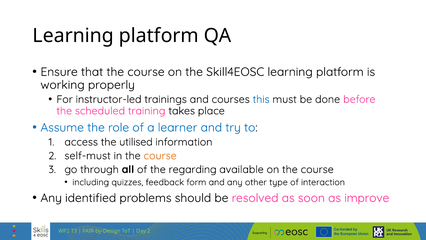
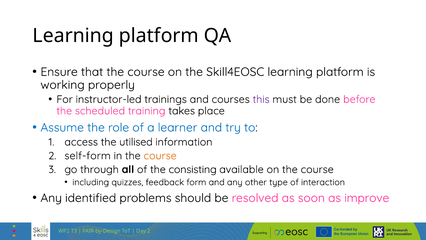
this colour: blue -> purple (261, 99)
self-must: self-must -> self-form (88, 156)
regarding: regarding -> consisting (193, 169)
